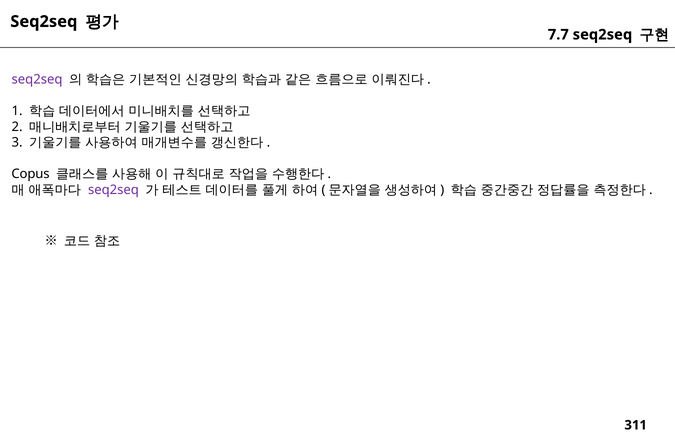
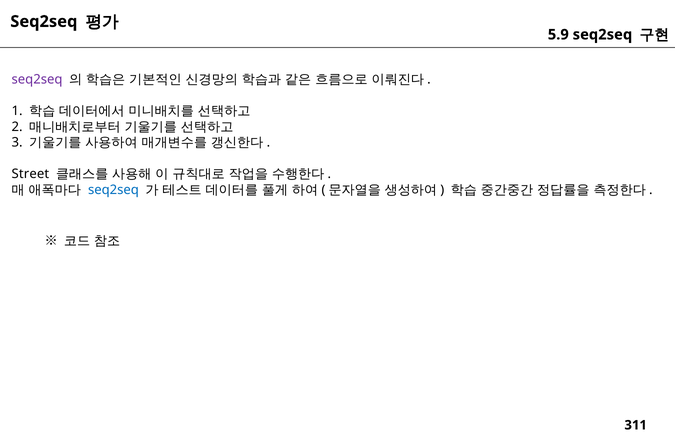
7.7: 7.7 -> 5.9 (558, 35)
Copus: Copus -> Street (30, 174)
seq2seq colour: purple -> blue (113, 190)
